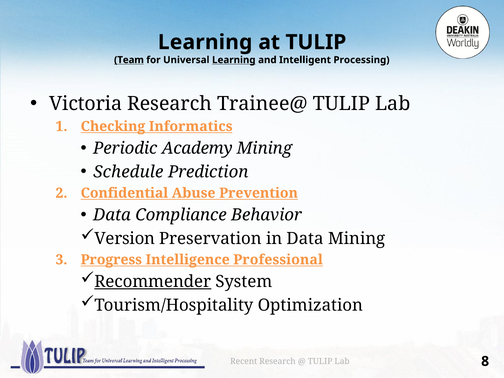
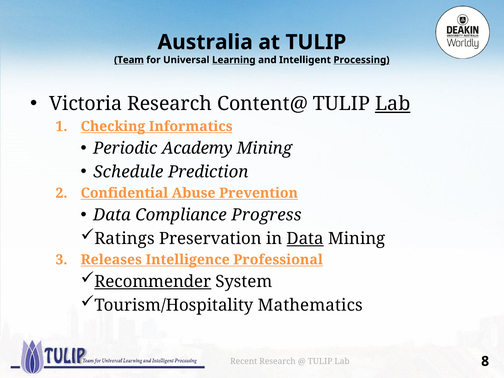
Learning: Learning -> Australia (205, 42)
Processing underline: none -> present (362, 60)
Trainee@: Trainee@ -> Content@ (262, 104)
Lab underline: none -> present (393, 104)
Behavior: Behavior -> Progress (267, 215)
Version: Version -> Ratings (125, 239)
Data underline: none -> present (305, 239)
Progress: Progress -> Releases (111, 260)
Optimization: Optimization -> Mathematics (310, 305)
